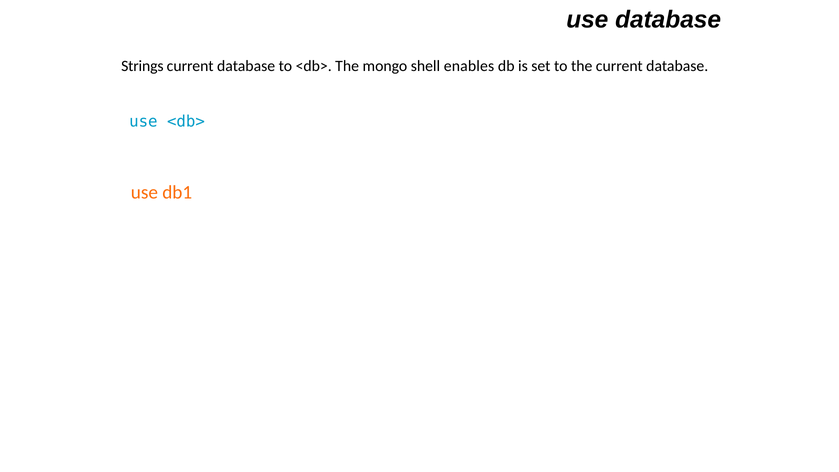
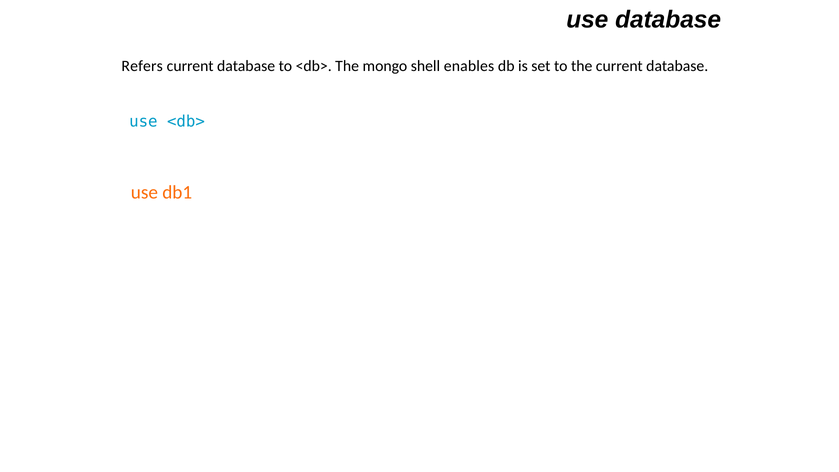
Strings: Strings -> Refers (142, 66)
